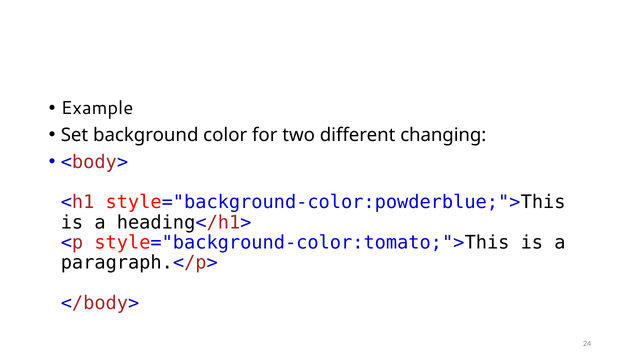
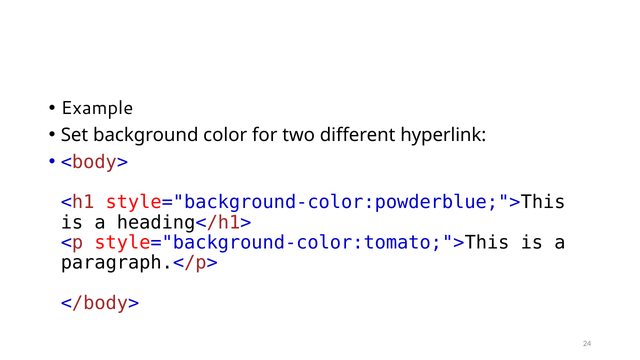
changing: changing -> hyperlink (443, 135)
